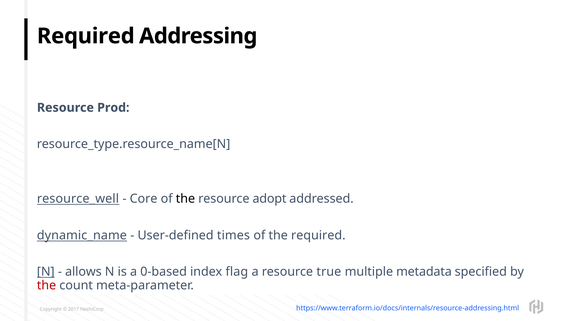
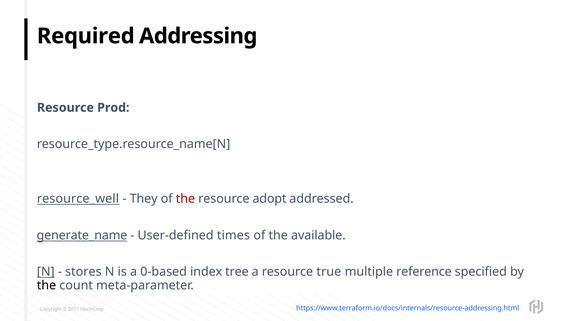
Core: Core -> They (144, 199)
the colour: black -> red (185, 199)
dynamic_name: dynamic_name -> generate_name (82, 235)
the required: required -> available (318, 235)
allows: allows -> stores (83, 272)
flag: flag -> tree (237, 272)
metadata: metadata -> reference (424, 272)
the colour: red -> black (47, 285)
